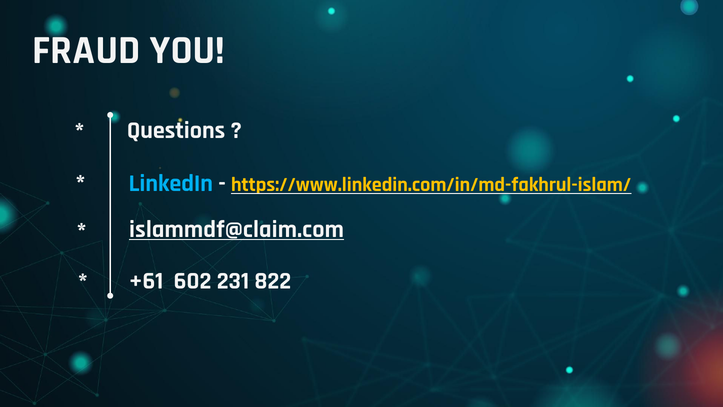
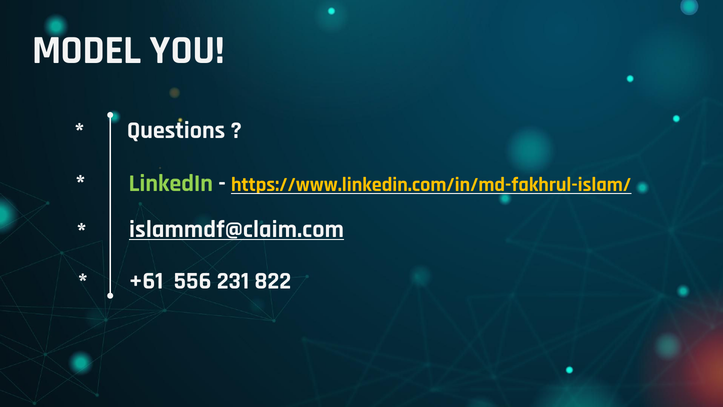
FRAUD: FRAUD -> MODEL (87, 50)
LinkedIn colour: light blue -> light green (171, 183)
602: 602 -> 556 (193, 281)
